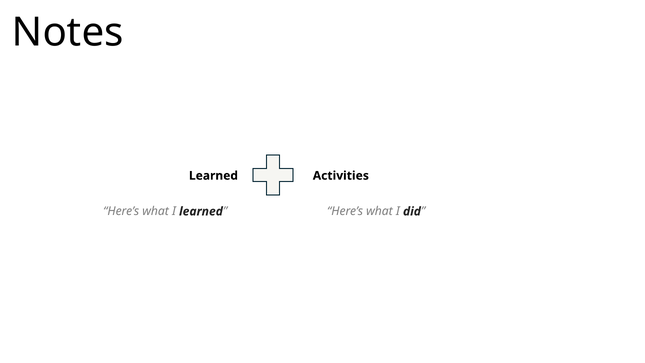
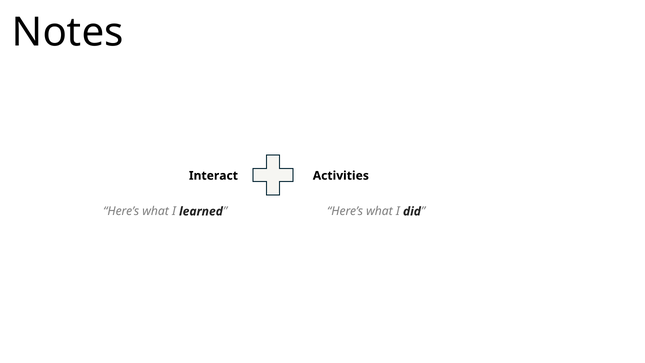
Learned: Learned -> Interact (213, 176)
